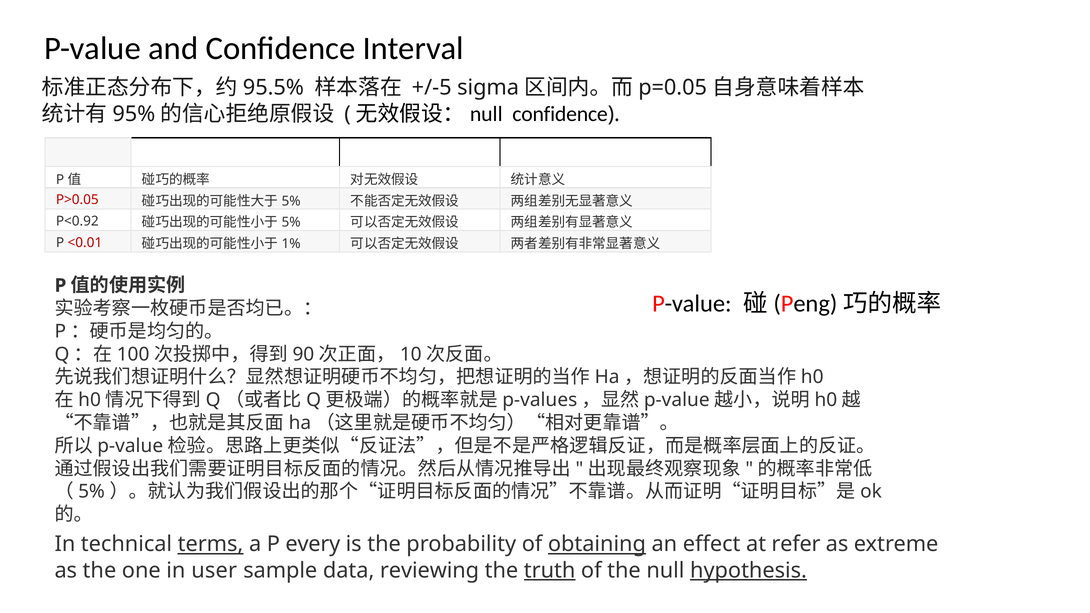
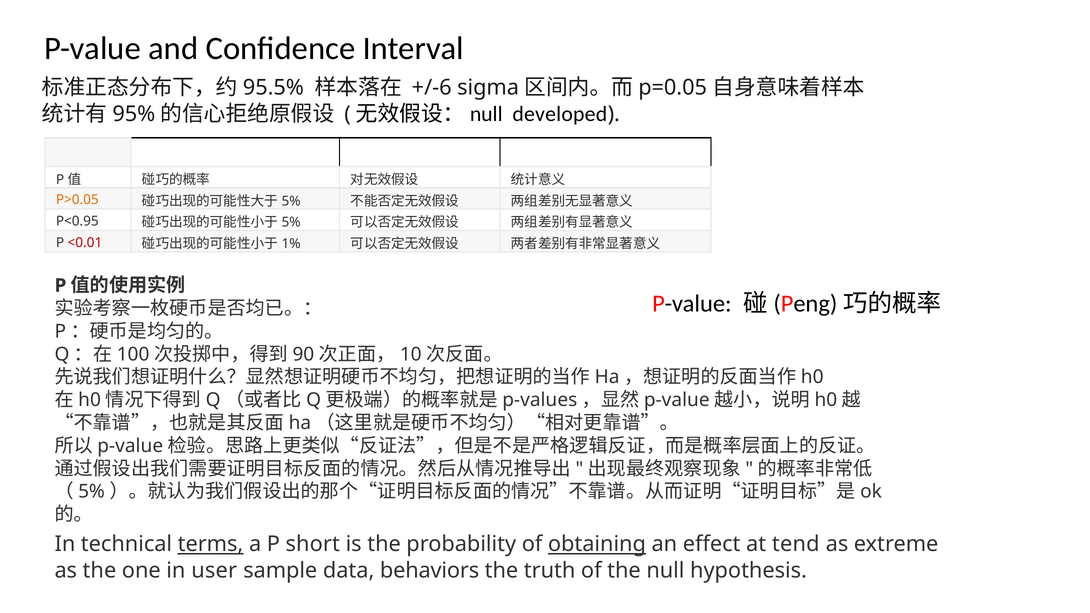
+/-5: +/-5 -> +/-6 (432, 88)
confidence: confidence -> developed (560, 114)
P>0.05 colour: red -> orange (77, 200)
P<0.92: P<0.92 -> P<0.95 (77, 221)
every: every -> short (313, 544)
refer: refer -> tend (796, 544)
reviewing: reviewing -> behaviors (430, 571)
truth underline: present -> none (550, 571)
hypothesis underline: present -> none (748, 571)
